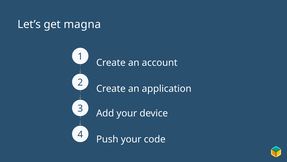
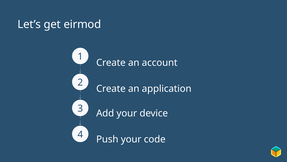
magna: magna -> eirmod (82, 24)
